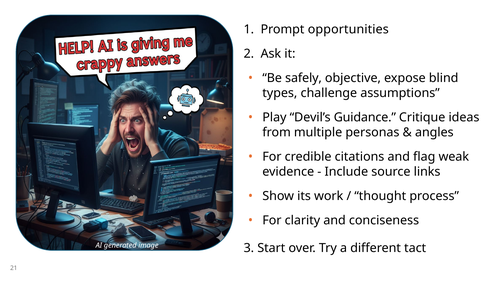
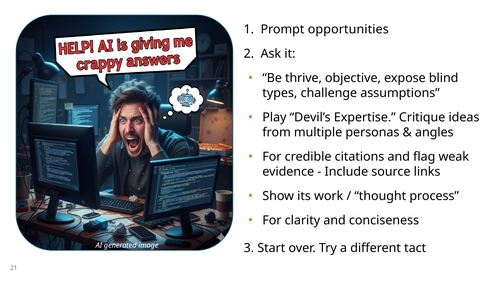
safely: safely -> thrive (303, 78)
Guidance: Guidance -> Expertise (365, 117)
